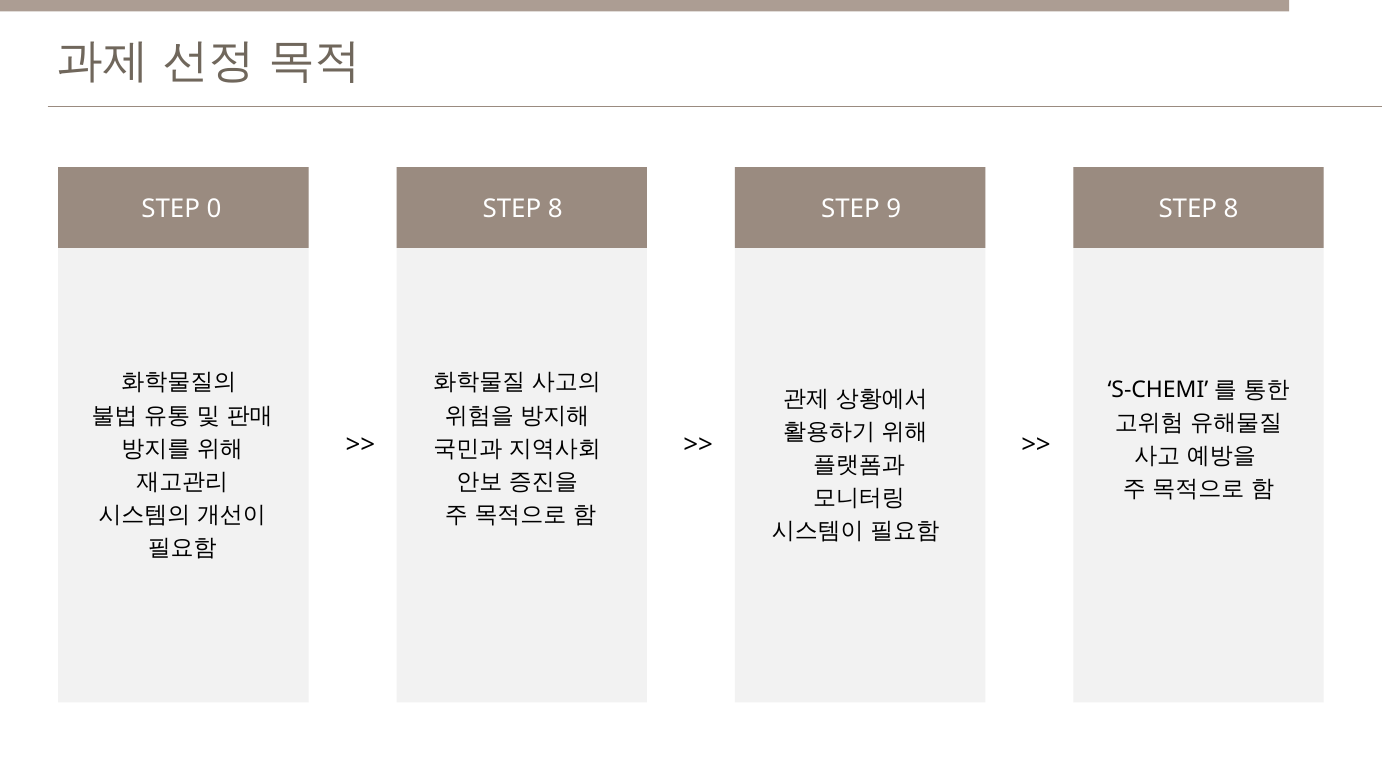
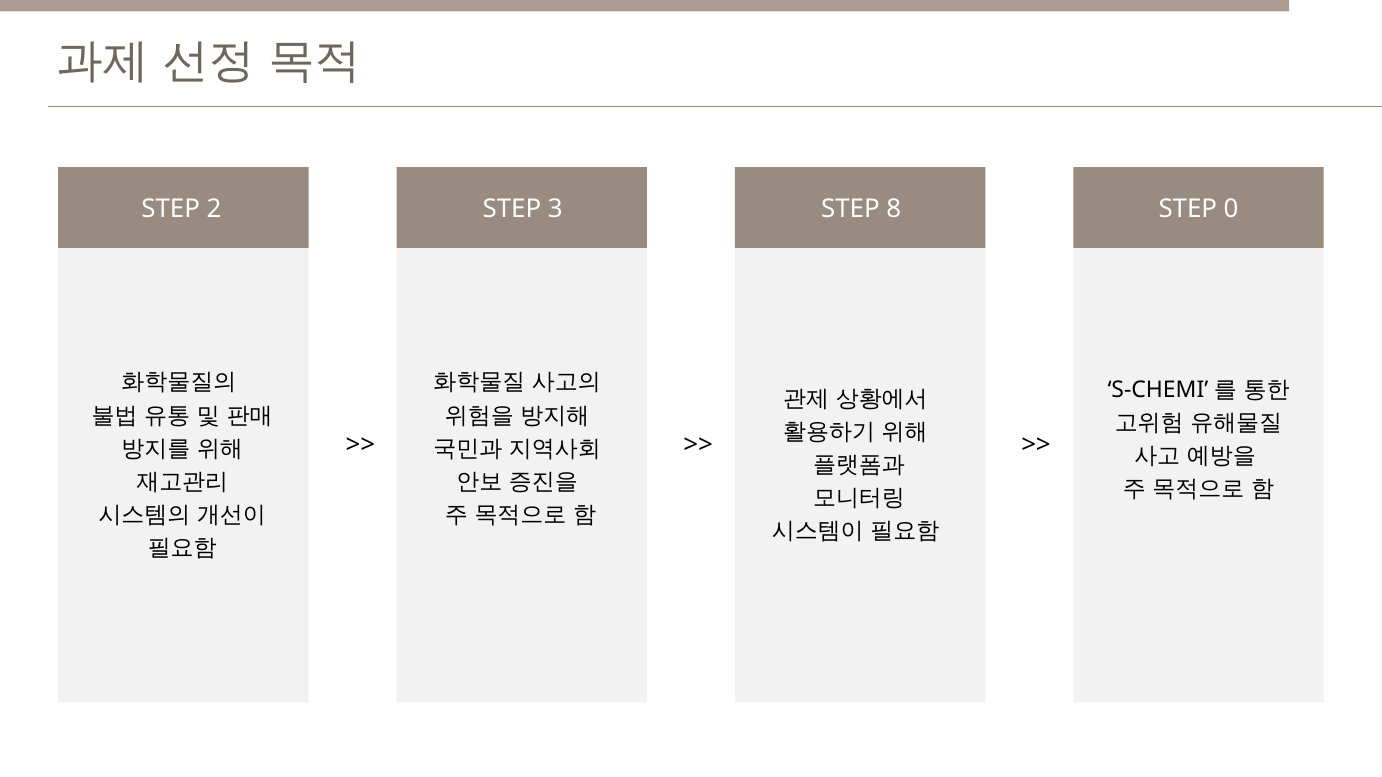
0: 0 -> 2 (214, 209)
8: 8 -> 3 (555, 209)
9: 9 -> 8 (894, 209)
8: 8 -> 0 (1231, 209)
